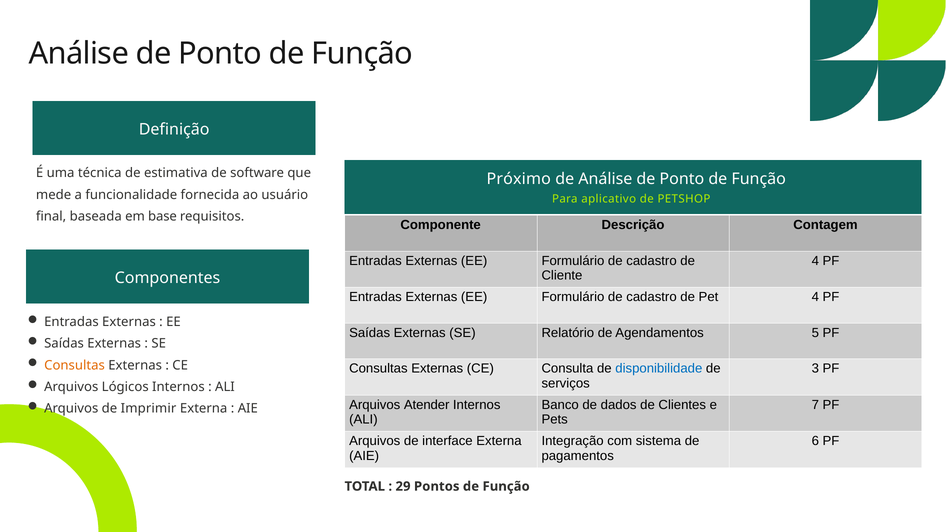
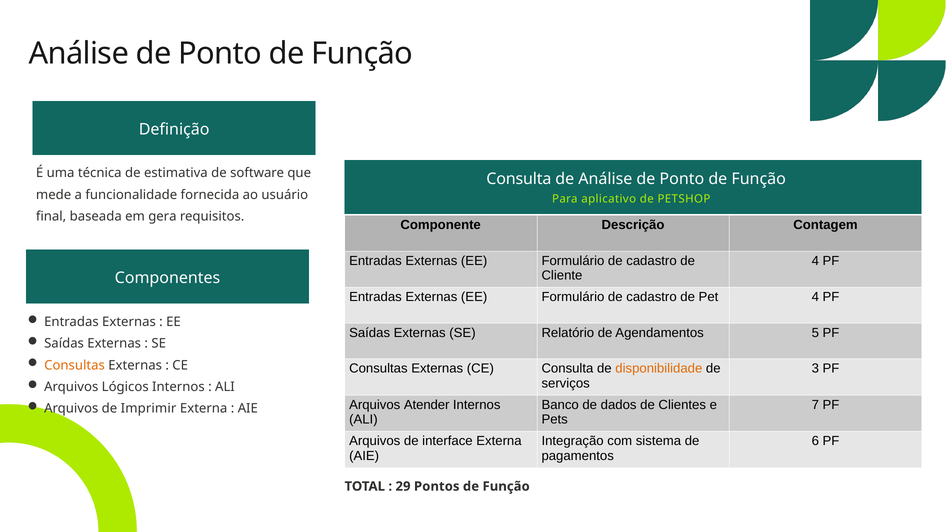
Próximo: Próximo -> Consulta (519, 179)
base: base -> gera (162, 217)
disponibilidade colour: blue -> orange (659, 369)
